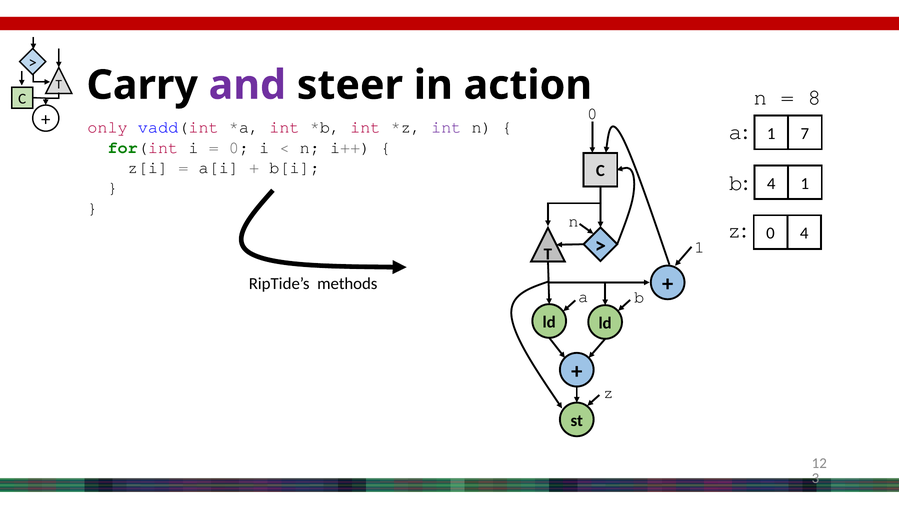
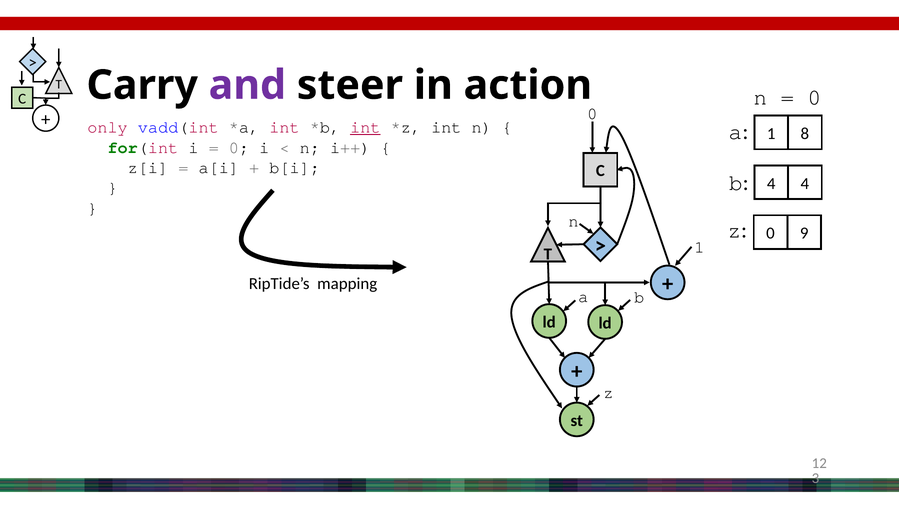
8: 8 -> 0 (814, 97)
int underline: none -> present (365, 127)
int colour: purple -> black (446, 127)
7: 7 -> 8 (805, 134)
4 1: 1 -> 4 (805, 184)
0 4: 4 -> 9 (804, 234)
methods: methods -> mapping (347, 284)
